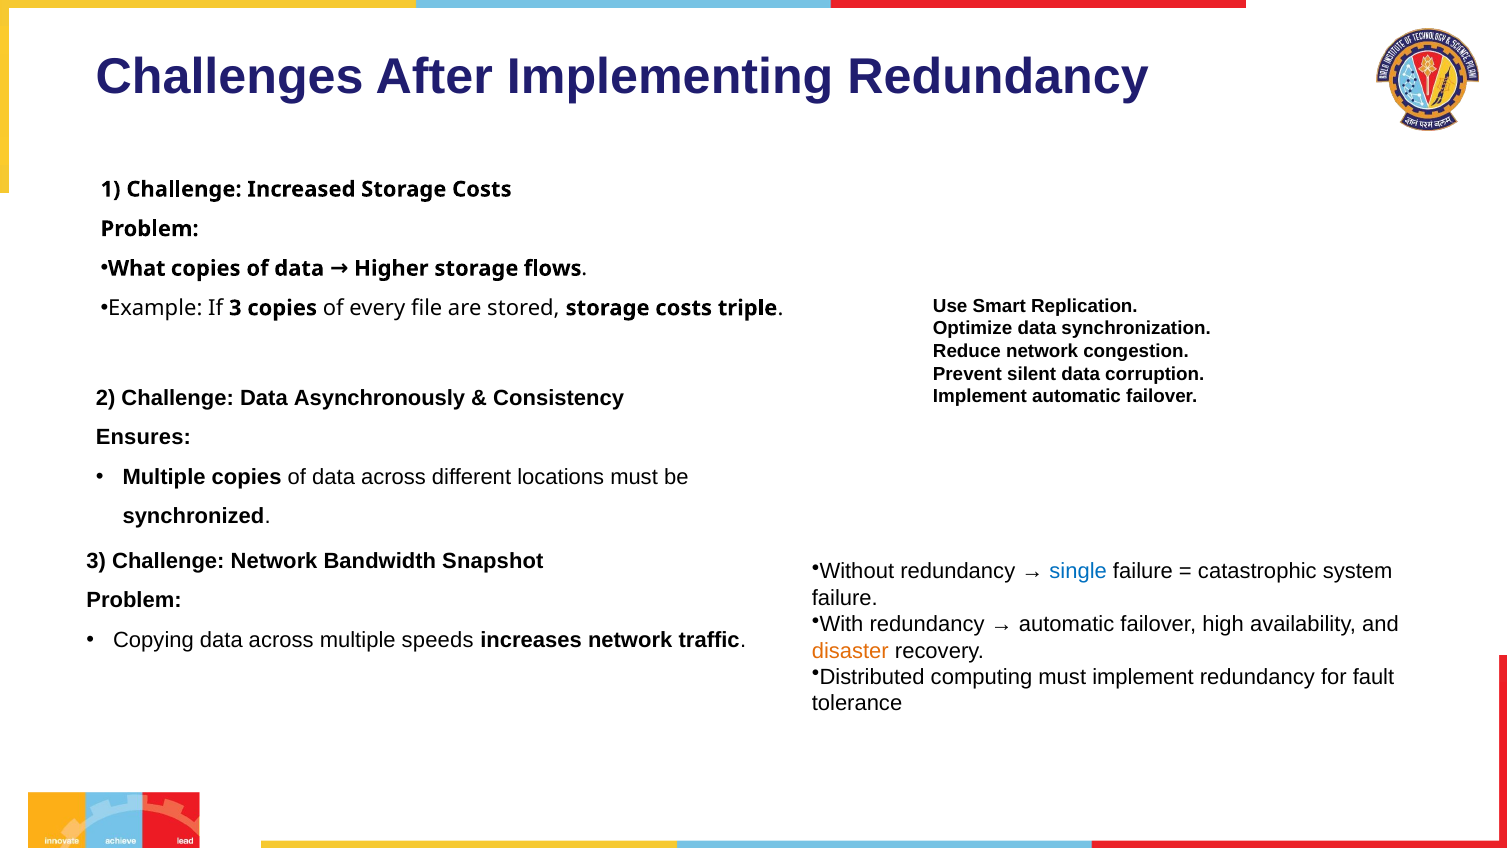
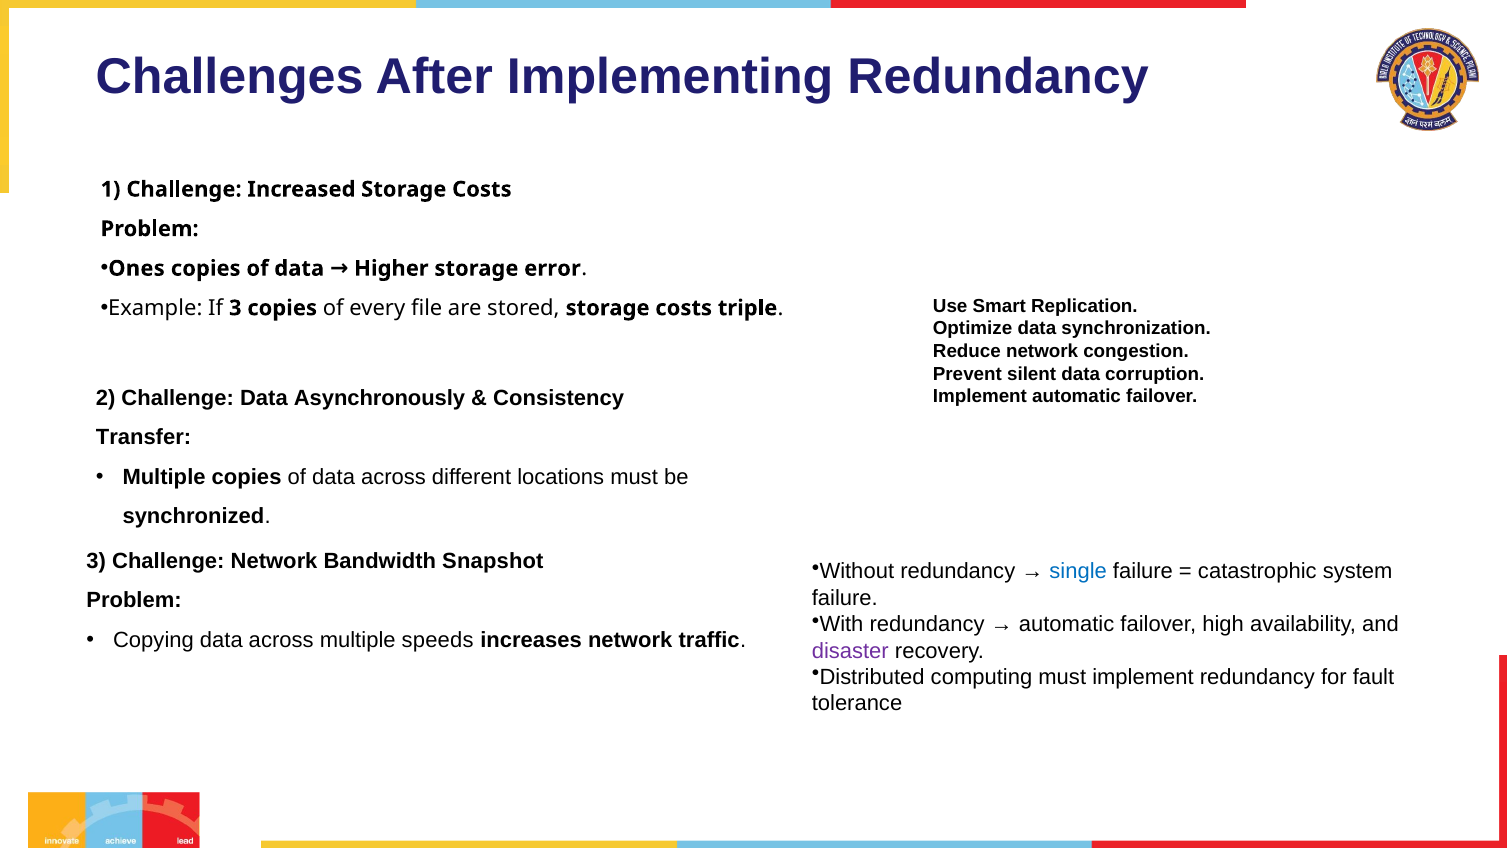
What: What -> Ones (136, 268)
flows: flows -> error (552, 268)
Ensures: Ensures -> Transfer (144, 437)
disaster colour: orange -> purple (850, 651)
